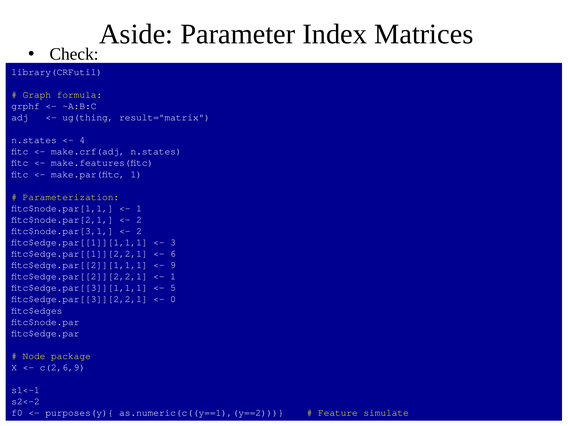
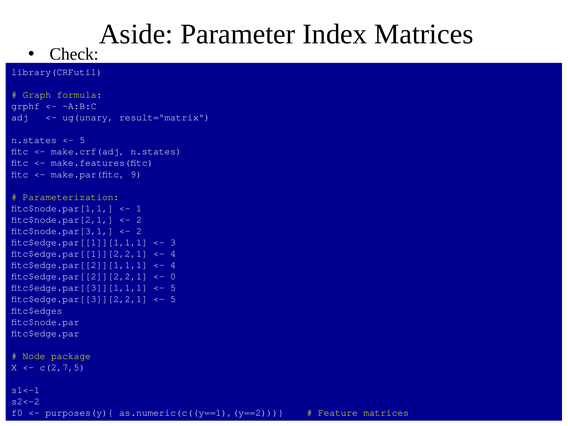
ug(thing: ug(thing -> ug(unary (88, 117)
4: 4 -> 5 (82, 140)
make.par(fitc 1: 1 -> 9 (136, 174)
6: 6 -> 4 (173, 254)
9: 9 -> 4 (173, 265)
1: 1 -> 0 (173, 276)
0: 0 -> 5 (173, 299)
c(2,6,9: c(2,6,9 -> c(2,7,5 (62, 367)
Feature simulate: simulate -> matrices (386, 413)
